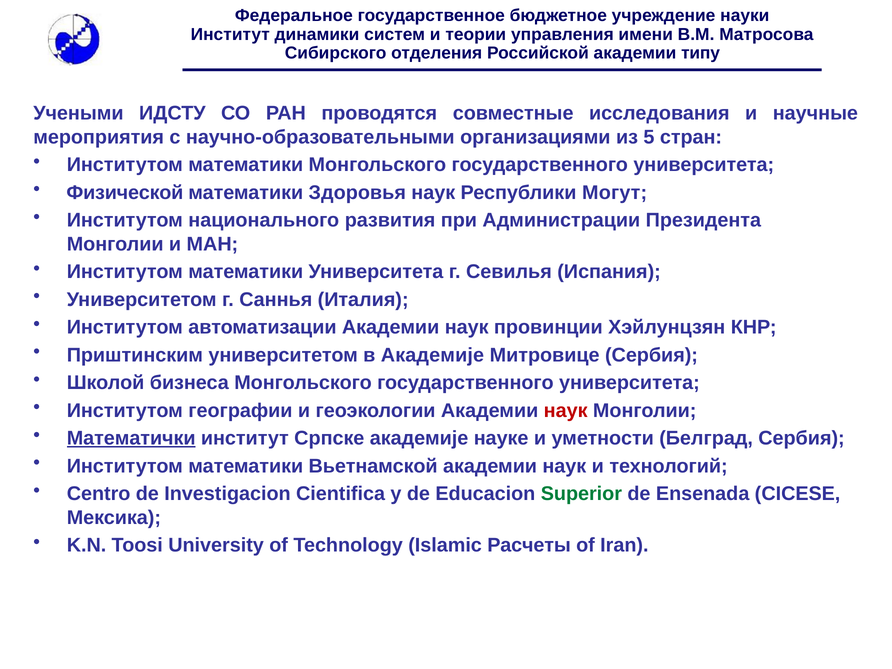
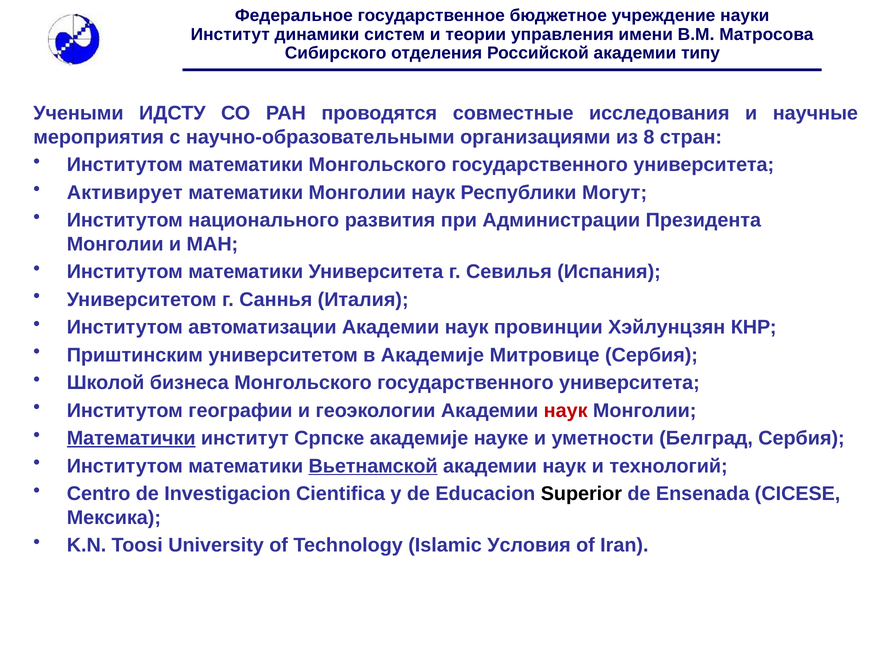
5: 5 -> 8 (649, 137)
Физической: Физической -> Активирует (125, 193)
математики Здоровья: Здоровья -> Монголии (357, 193)
Вьетнамской underline: none -> present (373, 466)
Superior colour: green -> black (581, 494)
Расчеты: Расчеты -> Условия (529, 545)
